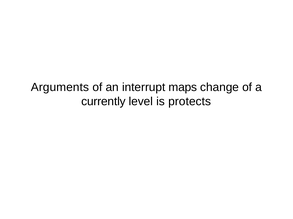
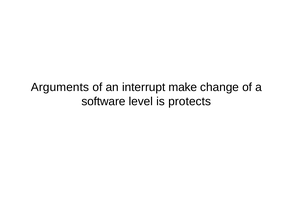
maps: maps -> make (183, 88)
currently: currently -> software (103, 102)
